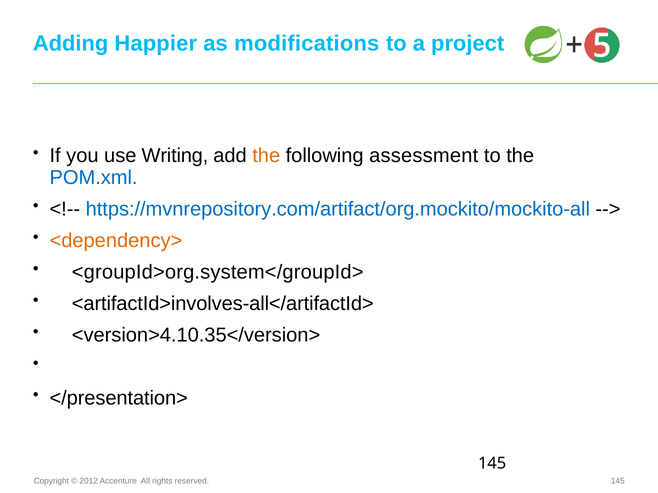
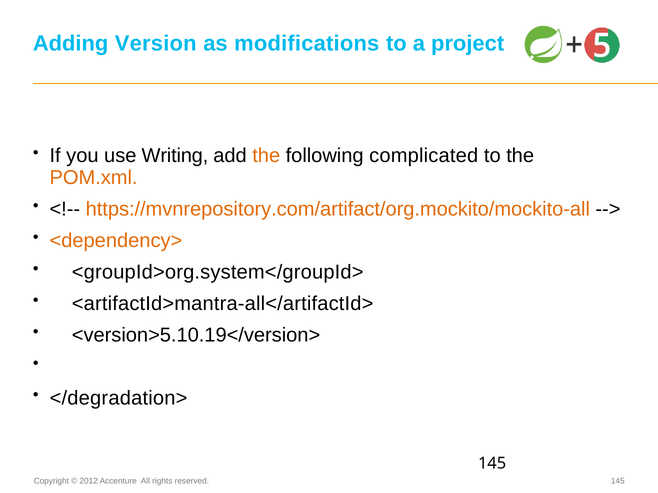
Happier: Happier -> Version (156, 43)
assessment: assessment -> complicated (424, 156)
POM.xml colour: blue -> orange (94, 178)
https://mvnrepository.com/artifact/org.mockito/mockito-all colour: blue -> orange (338, 209)
<artifactId>involves-all</artifactId>: <artifactId>involves-all</artifactId> -> <artifactId>mantra-all</artifactId> (223, 304)
<version>4.10.35</version>: <version>4.10.35</version> -> <version>5.10.19</version> (196, 336)
</presentation>: </presentation> -> </degradation> (119, 399)
